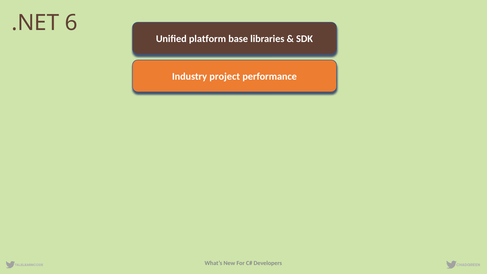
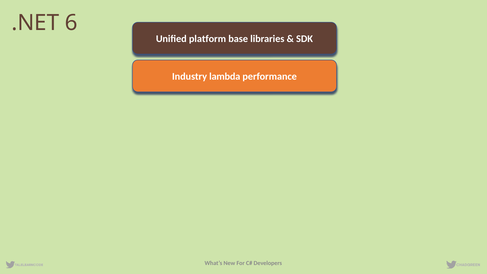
project: project -> lambda (225, 77)
